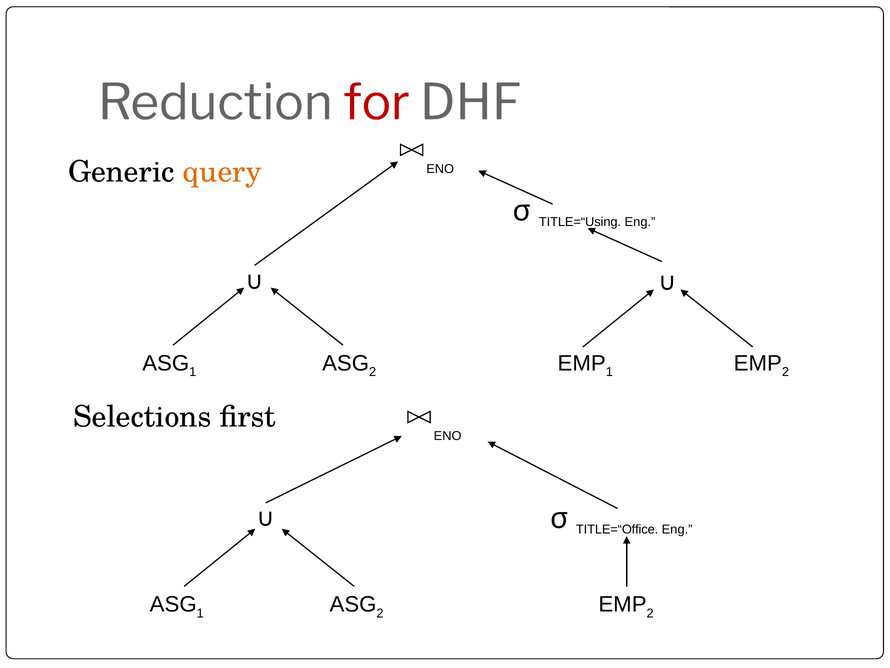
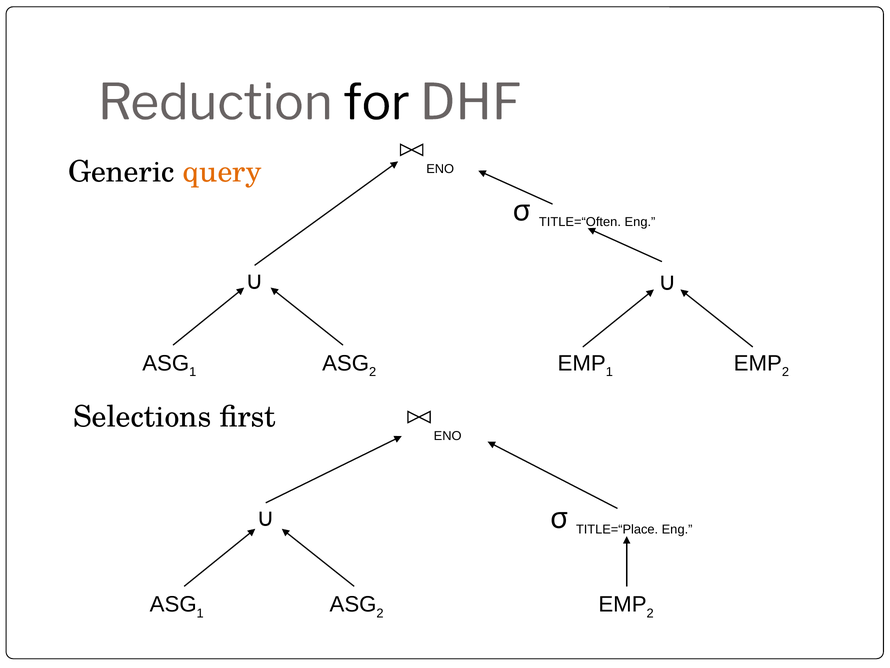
for colour: red -> black (377, 103)
TITLE=“Using: TITLE=“Using -> TITLE=“Often (580, 222)
TITLE=“Office: TITLE=“Office -> TITLE=“Place (617, 529)
